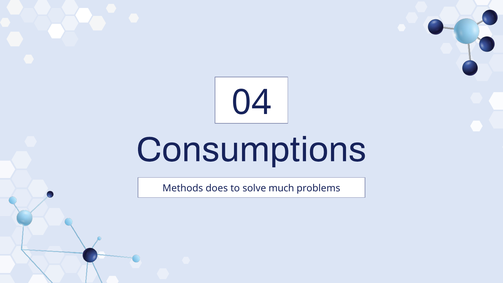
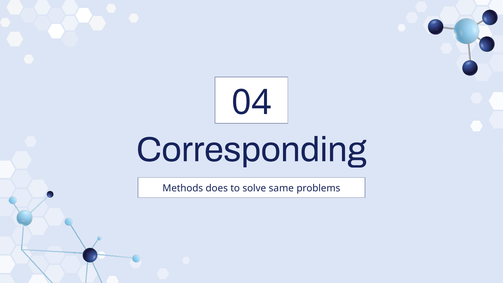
Consumptions: Consumptions -> Corresponding (251, 150)
much: much -> same (281, 188)
